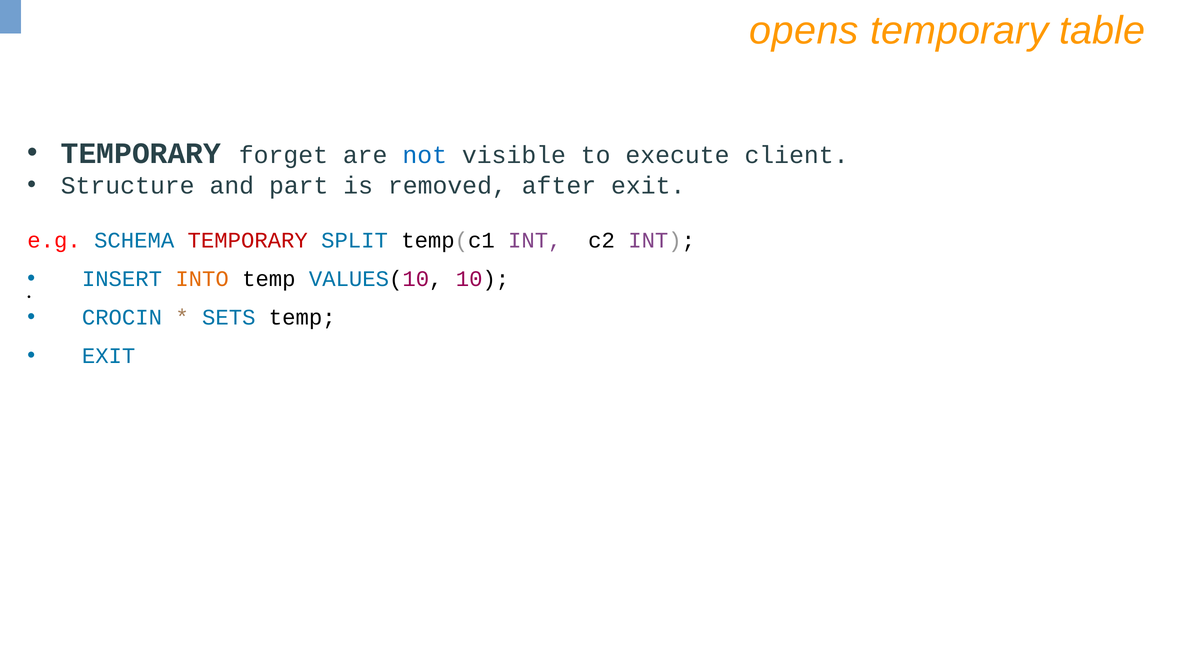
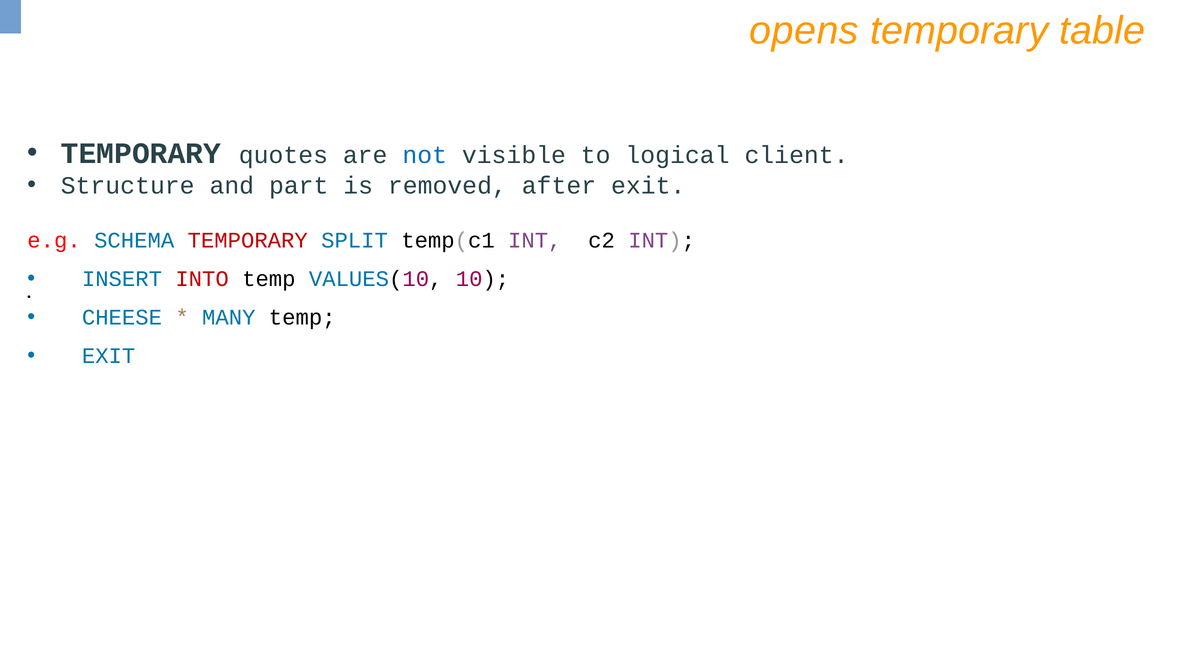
forget: forget -> quotes (283, 155)
execute: execute -> logical (677, 155)
INTO colour: orange -> red (202, 279)
CROCIN: CROCIN -> CHEESE (122, 318)
SETS: SETS -> MANY (229, 318)
